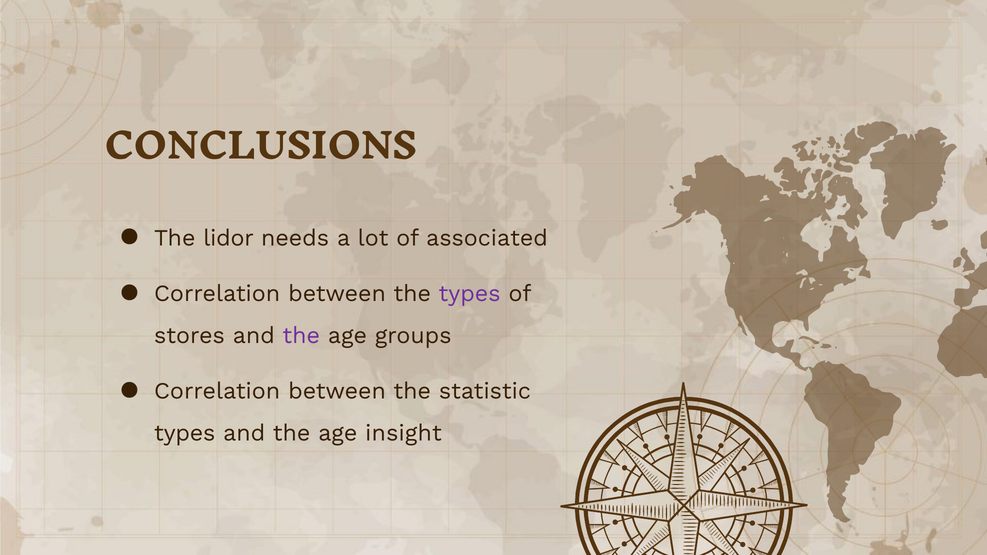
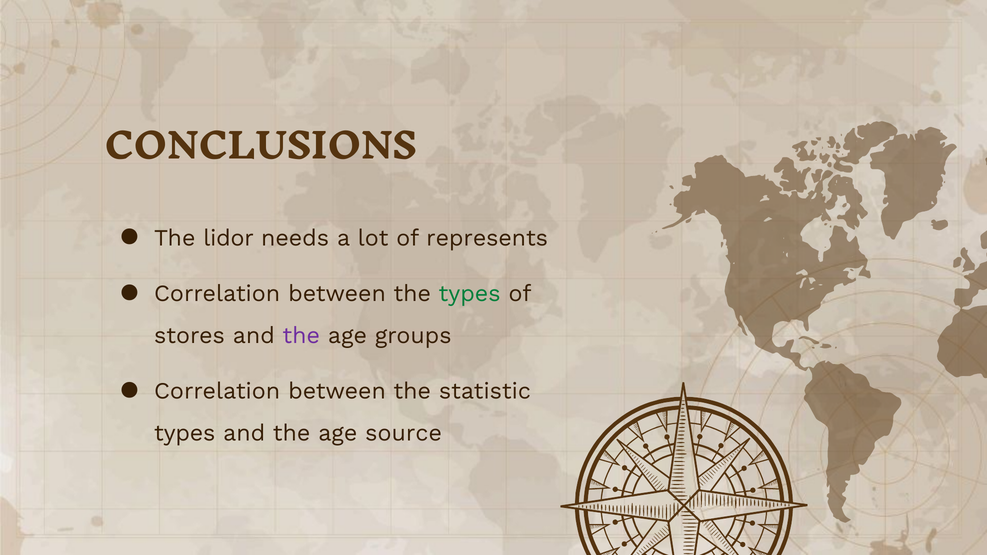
associated: associated -> represents (487, 238)
types colour: purple -> green (470, 294)
insight: insight -> source (404, 433)
